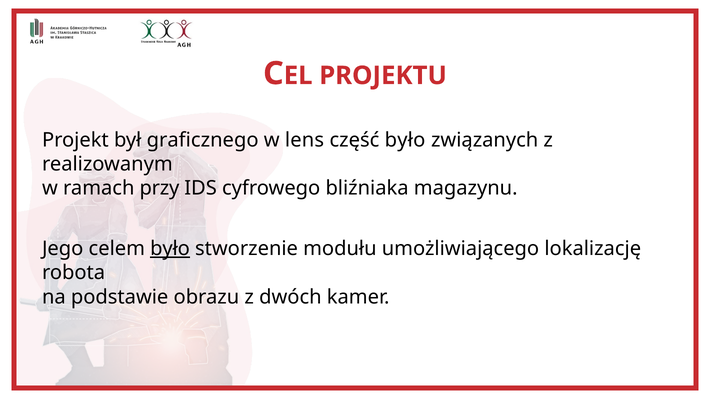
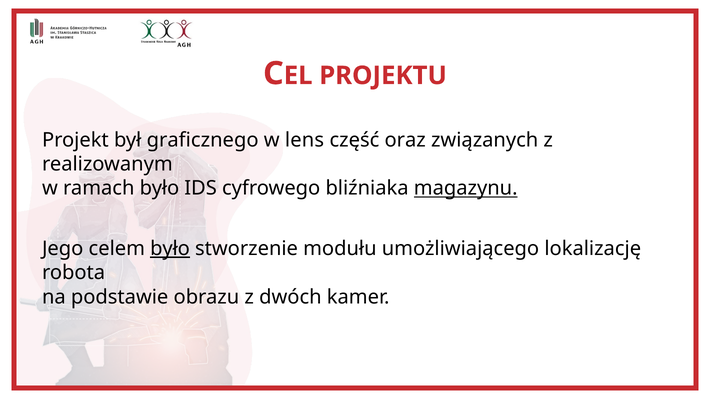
część było: było -> oraz (405, 140)
ramach przy: przy -> było (159, 188)
magazynu underline: none -> present (466, 188)
